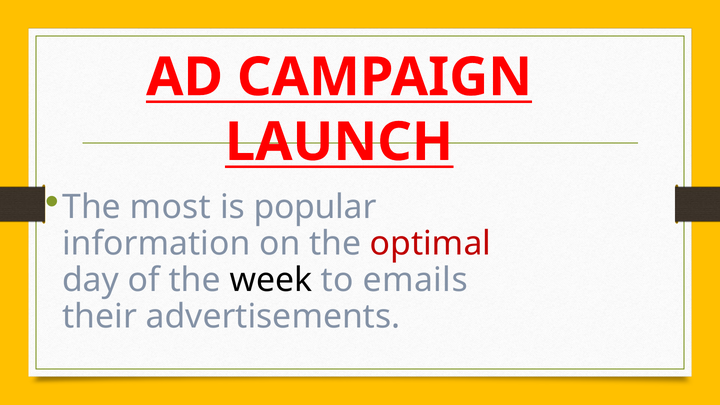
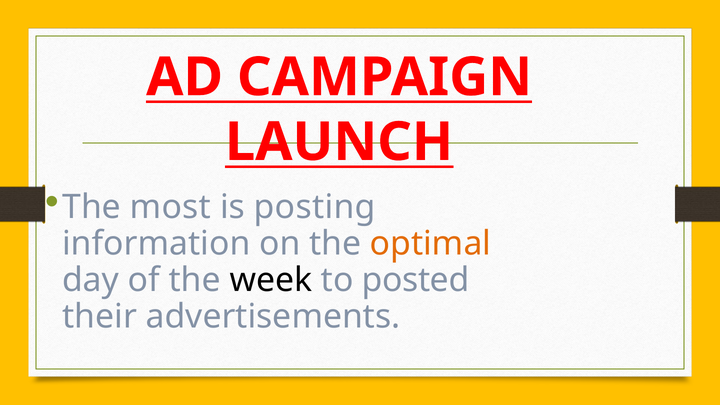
popular: popular -> posting (315, 207)
optimal colour: red -> orange (431, 244)
emails: emails -> posted (416, 280)
